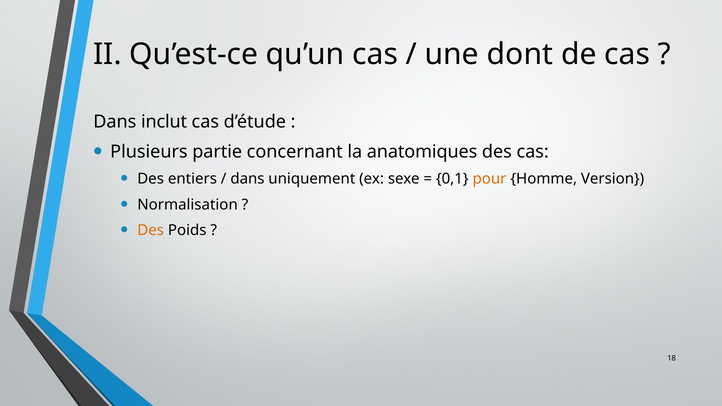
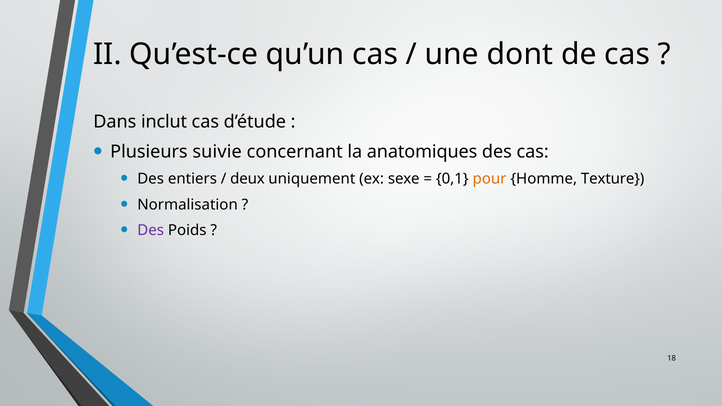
partie: partie -> suivie (217, 152)
dans: dans -> deux (248, 179)
Version: Version -> Texture (613, 179)
Des colour: orange -> purple (151, 230)
